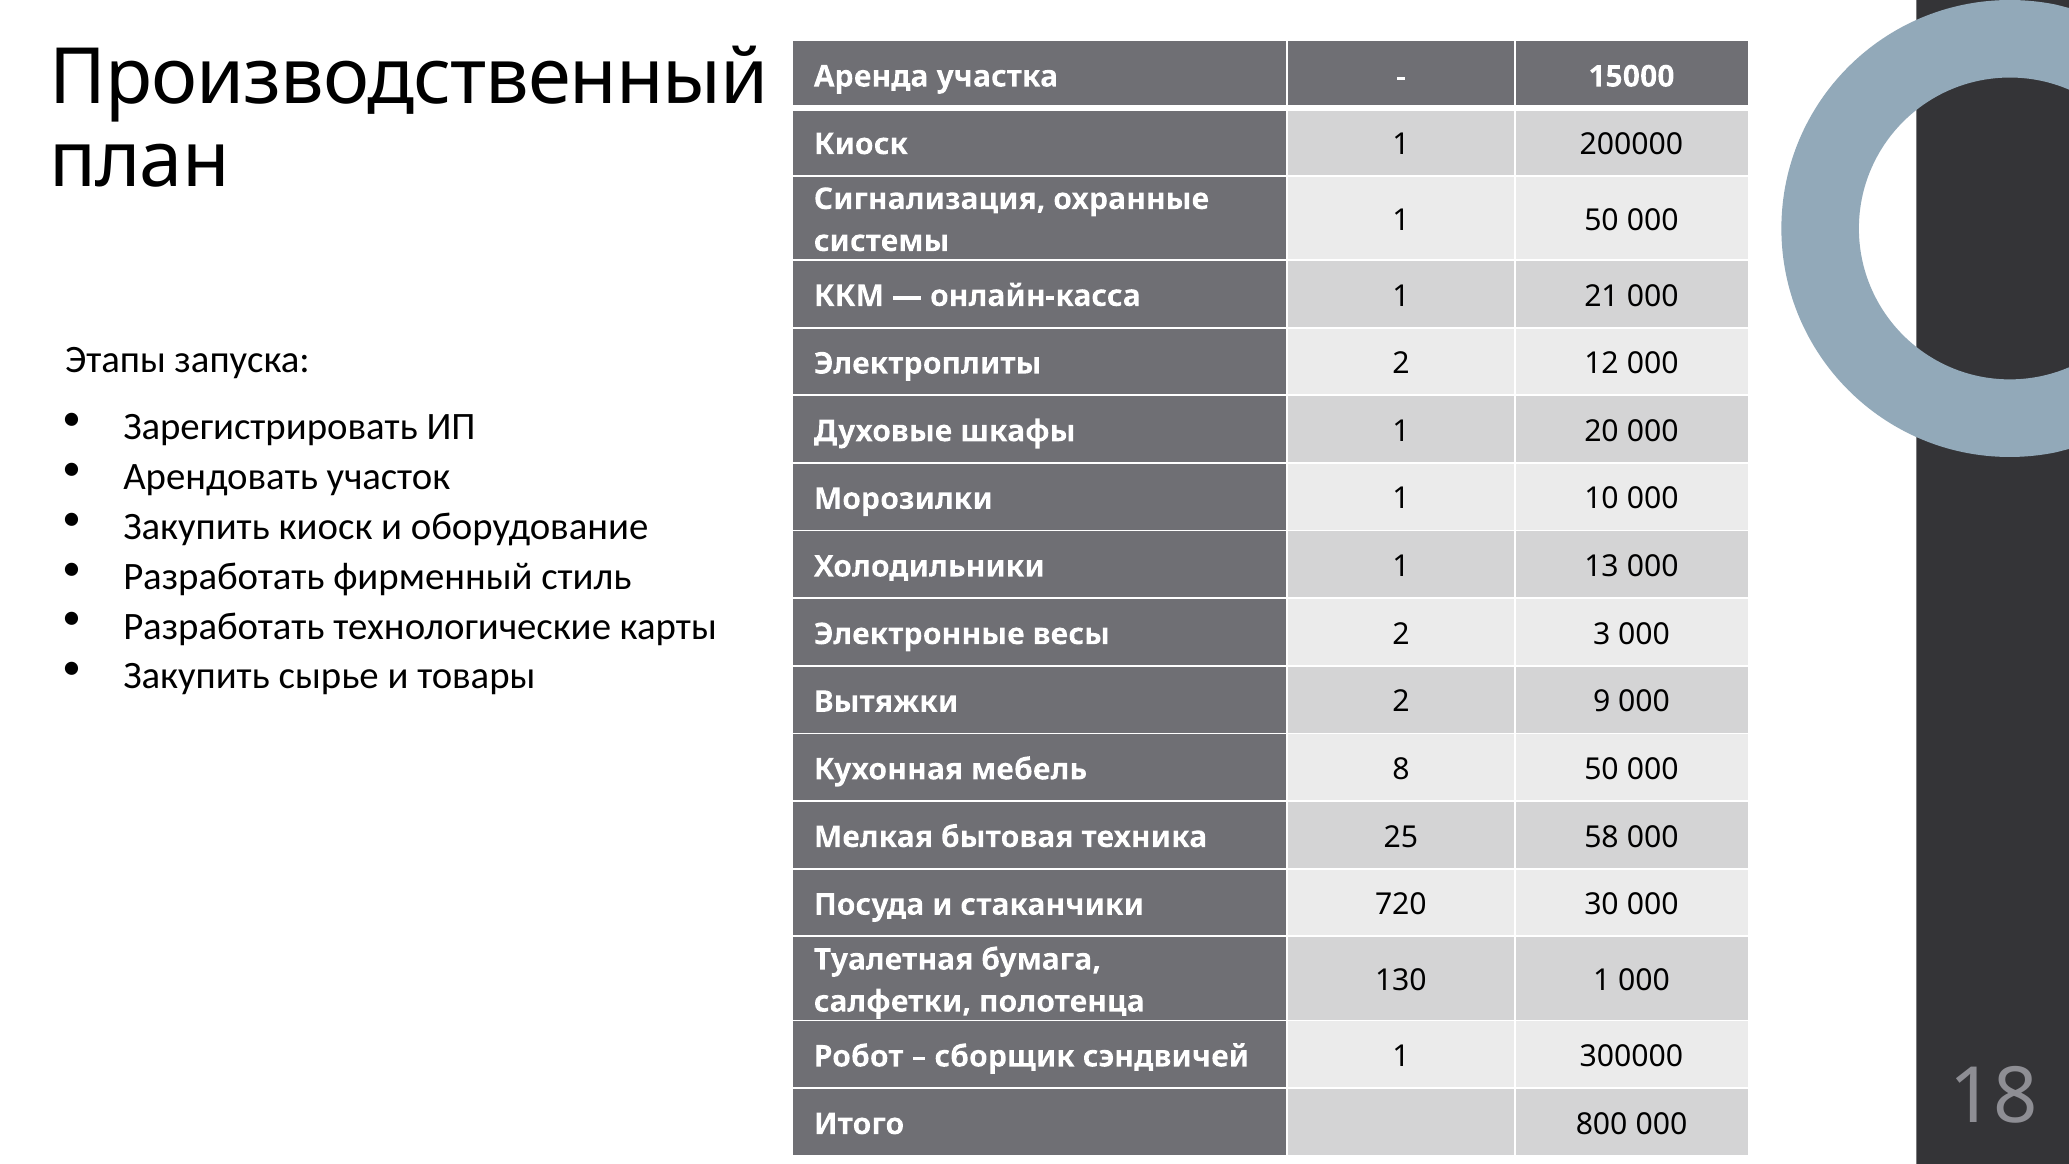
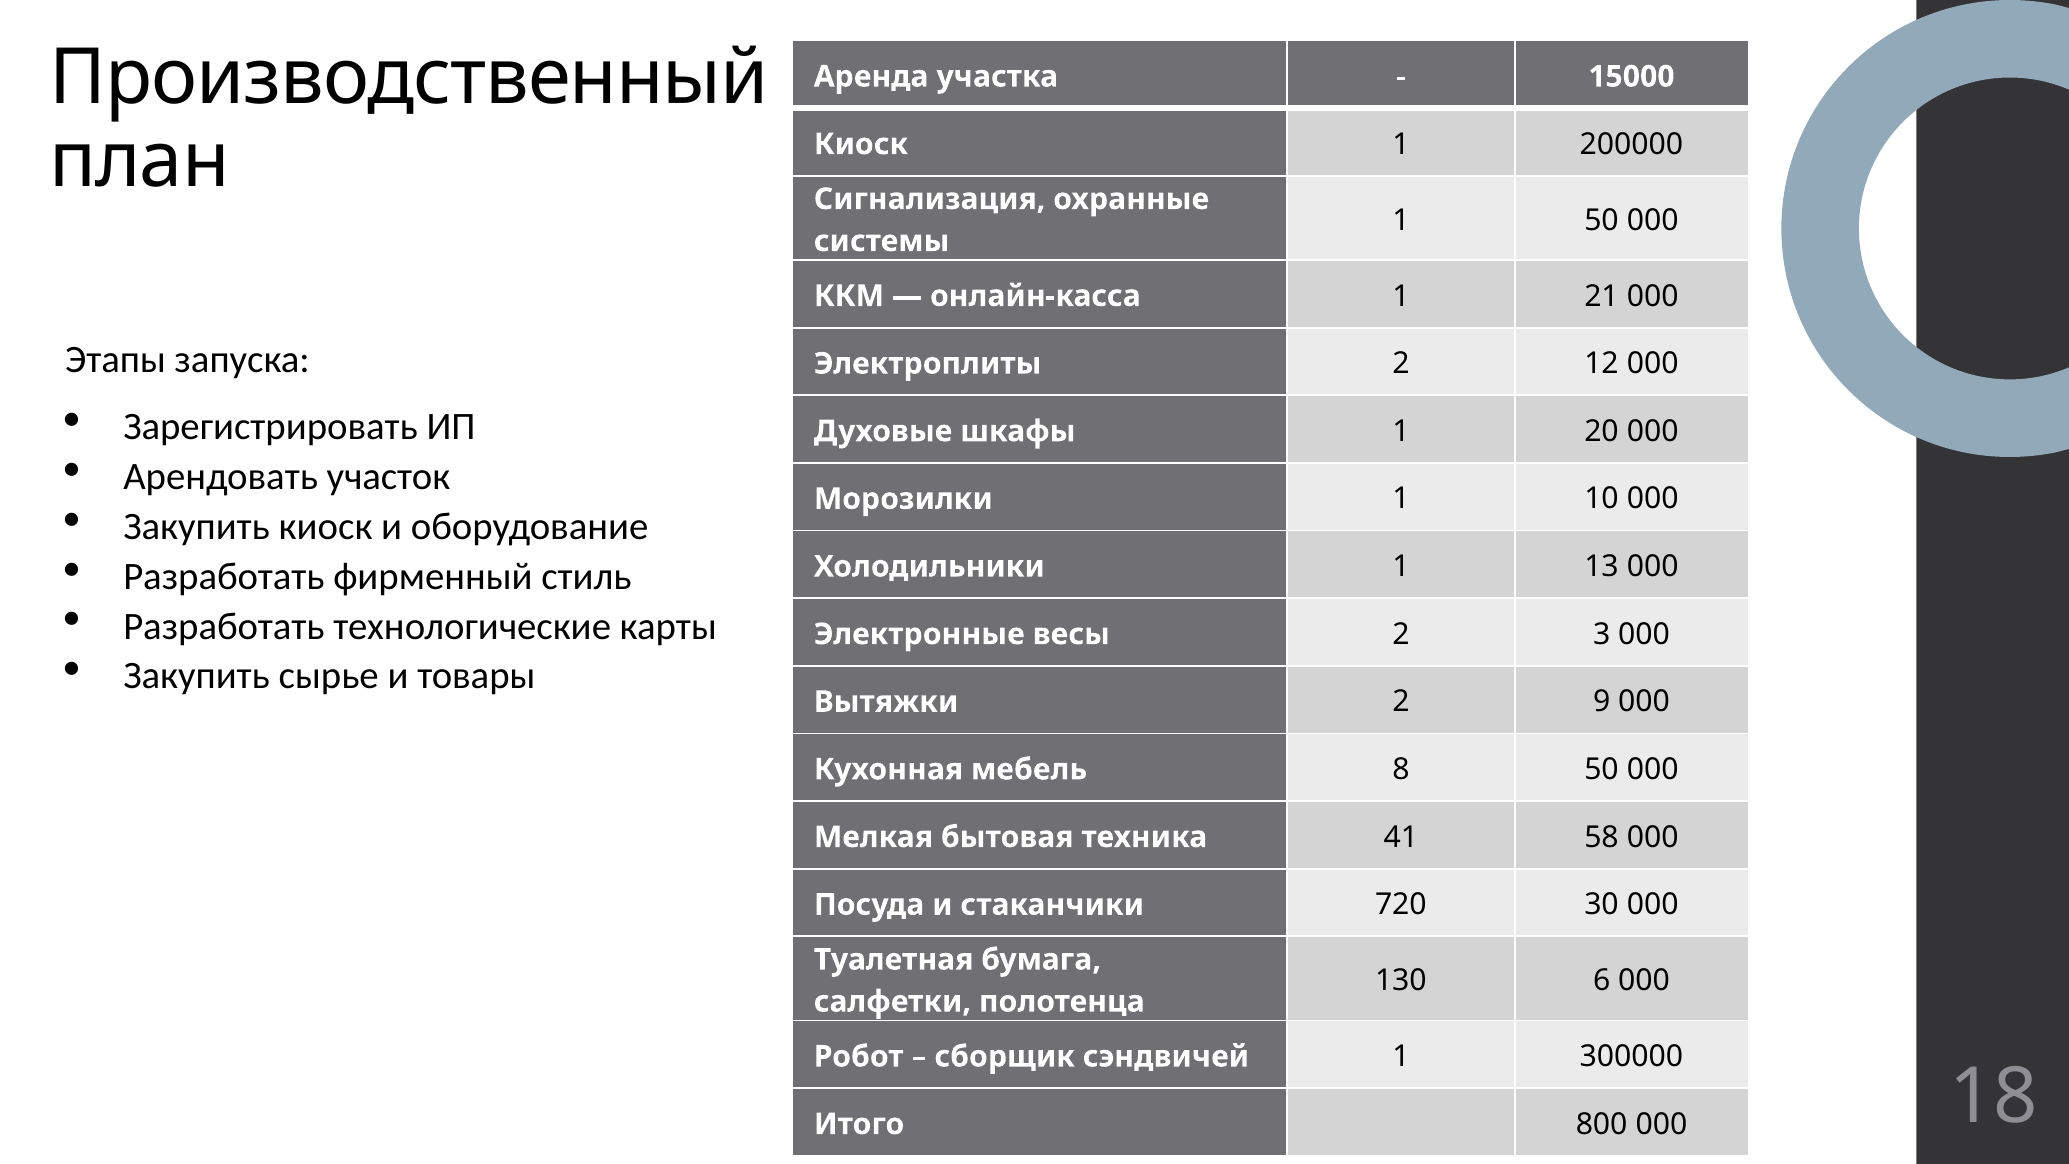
25: 25 -> 41 (1401, 837)
130 1: 1 -> 6 (1602, 981)
